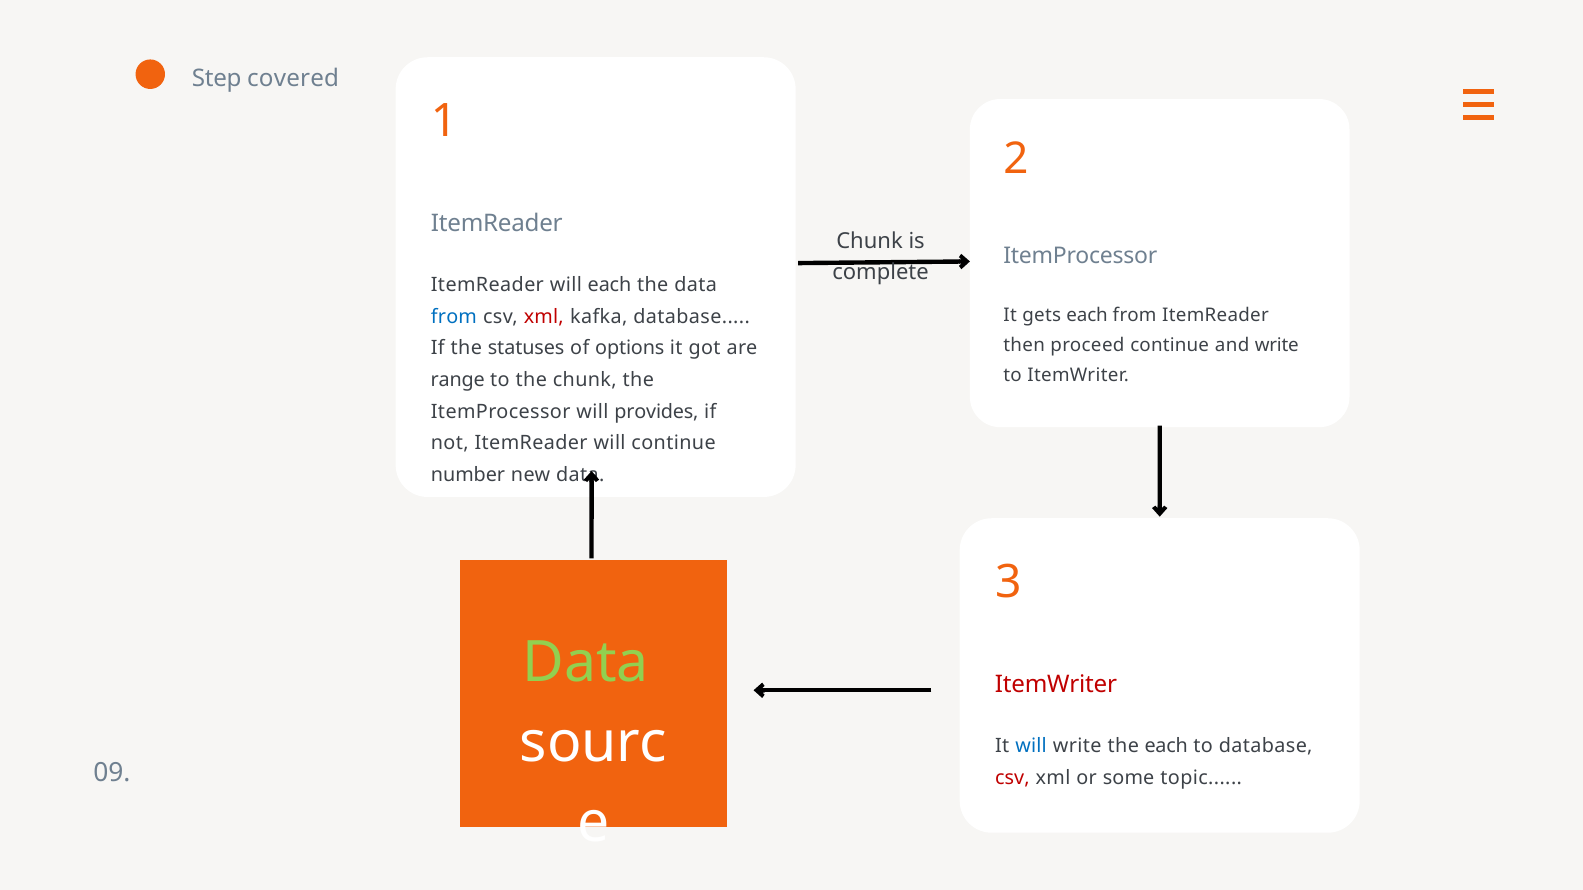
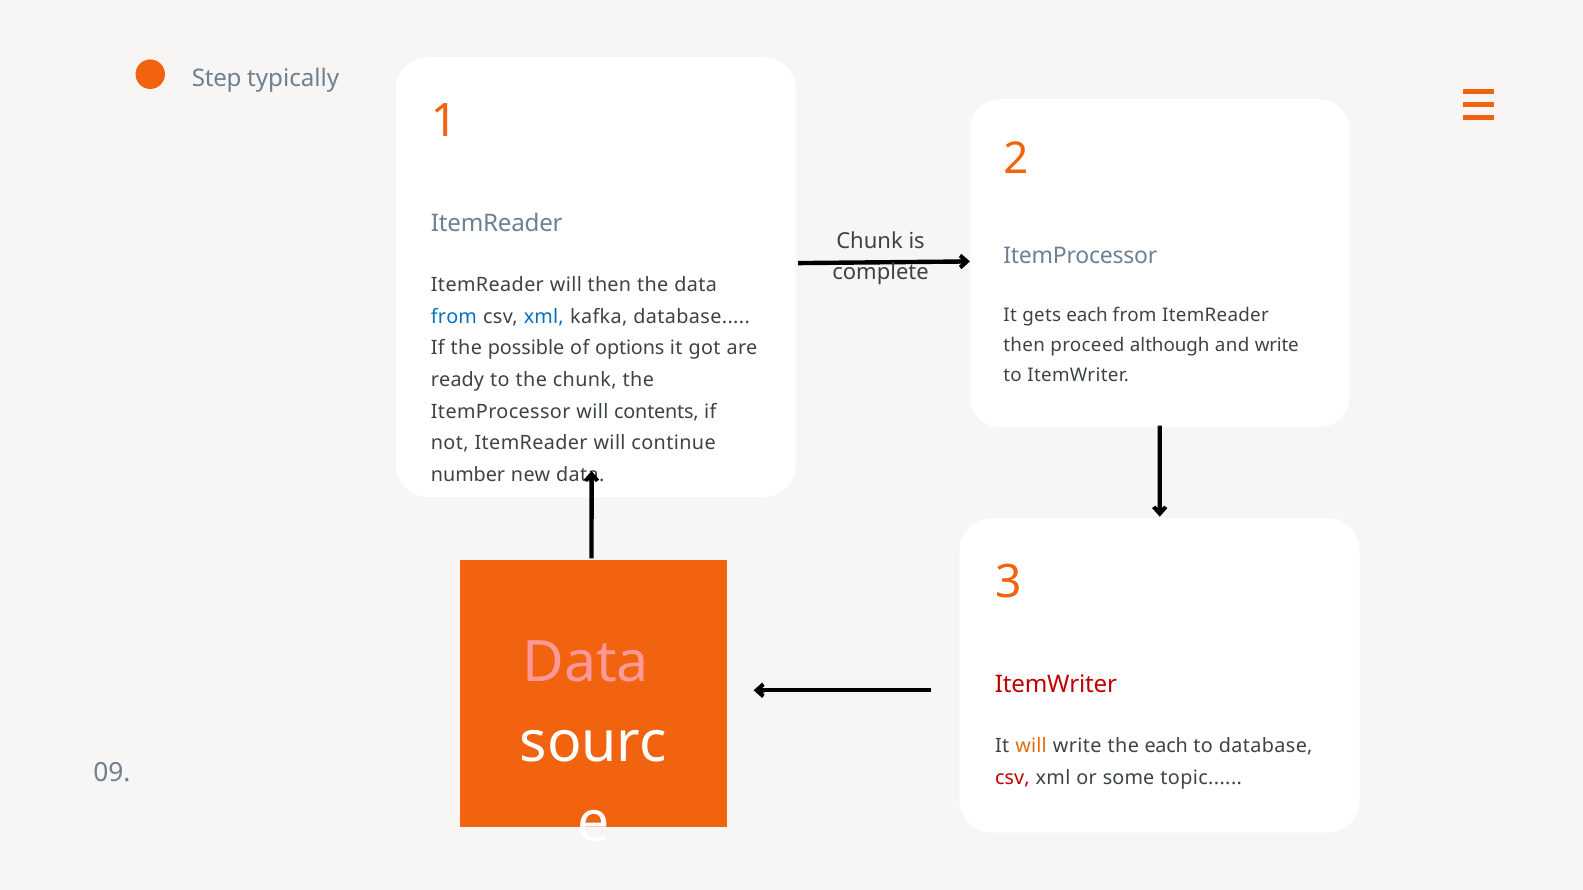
covered: covered -> typically (293, 79)
will each: each -> then (609, 285)
xml colour: red -> blue (544, 317)
proceed continue: continue -> although (1170, 345)
statuses: statuses -> possible (526, 349)
range: range -> ready (458, 380)
provides: provides -> contents (656, 412)
Data colour: light green -> pink (586, 663)
will colour: blue -> orange (1031, 747)
